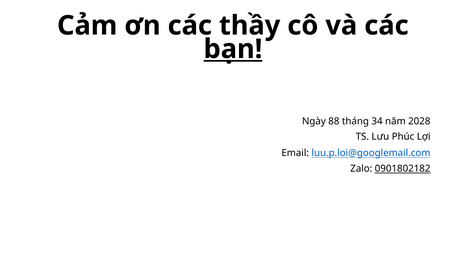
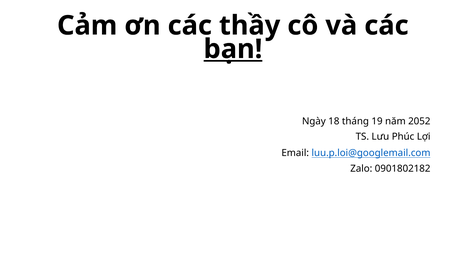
88: 88 -> 18 (334, 121)
34: 34 -> 19 (377, 121)
2028: 2028 -> 2052 (419, 121)
0901802182 underline: present -> none (403, 169)
